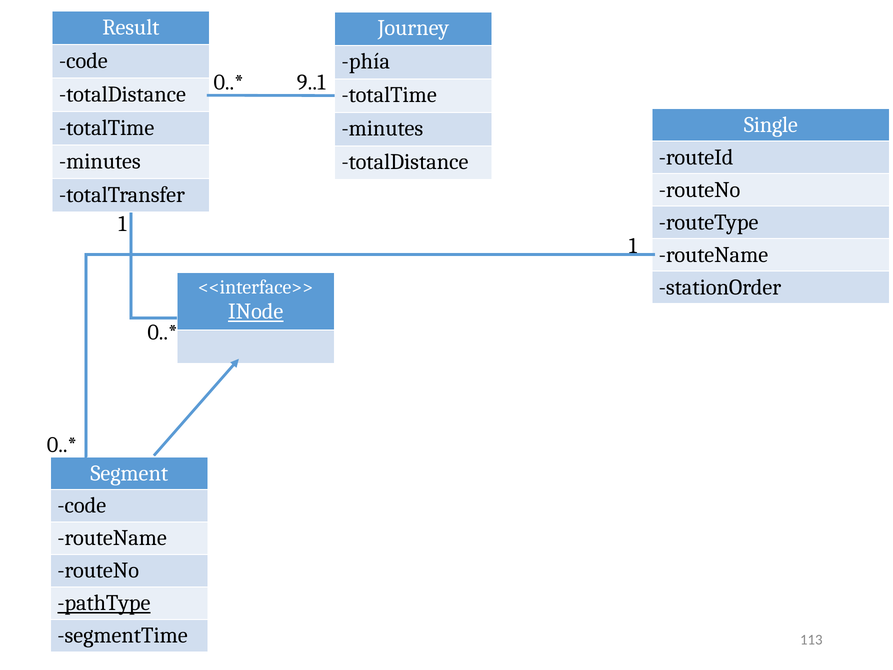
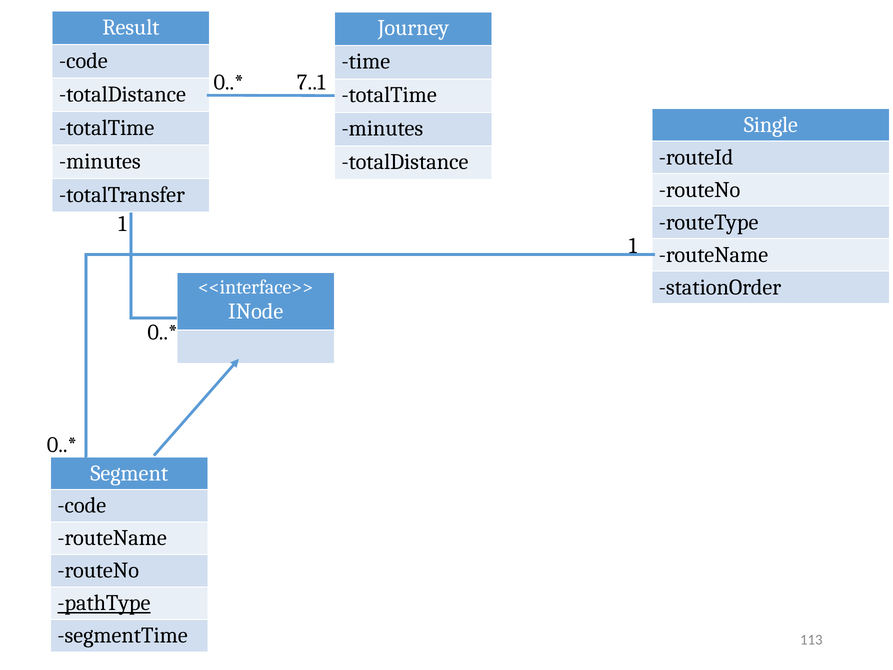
phía: phía -> time (366, 61)
9..1: 9..1 -> 7..1 (311, 82)
INode underline: present -> none (256, 311)
